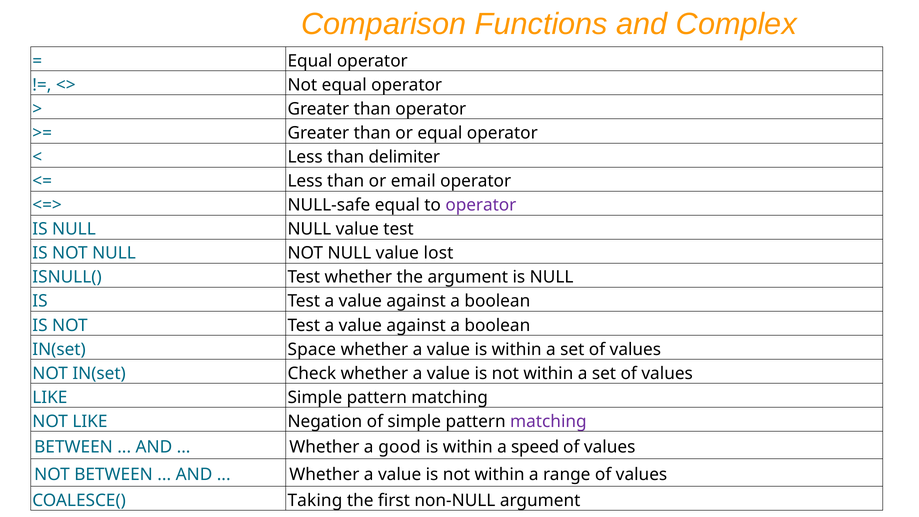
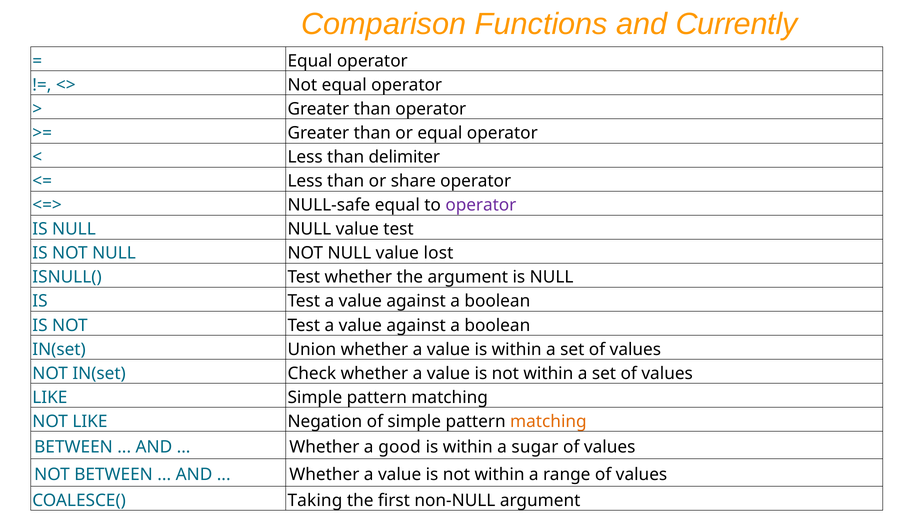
Complex: Complex -> Currently (737, 24)
email: email -> share (413, 181)
Space: Space -> Union (312, 349)
matching colour: purple -> orange (548, 421)
speed: speed -> sugar (535, 447)
